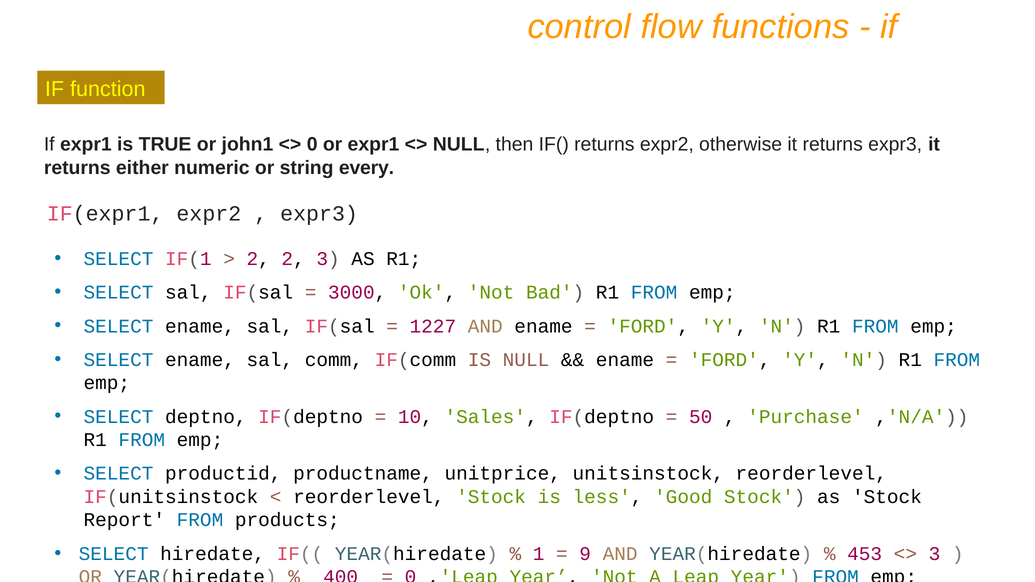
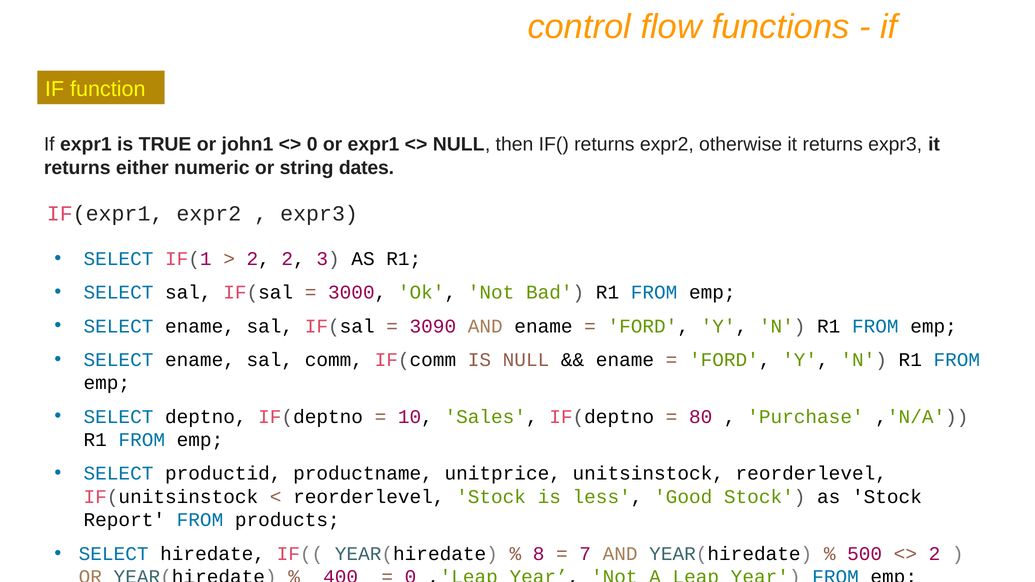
every: every -> dates (366, 168)
1227: 1227 -> 3090 (433, 326)
50: 50 -> 80 (701, 417)
1: 1 -> 8 (539, 554)
9: 9 -> 7 (585, 554)
453: 453 -> 500 (865, 554)
3: 3 -> 2 (935, 554)
